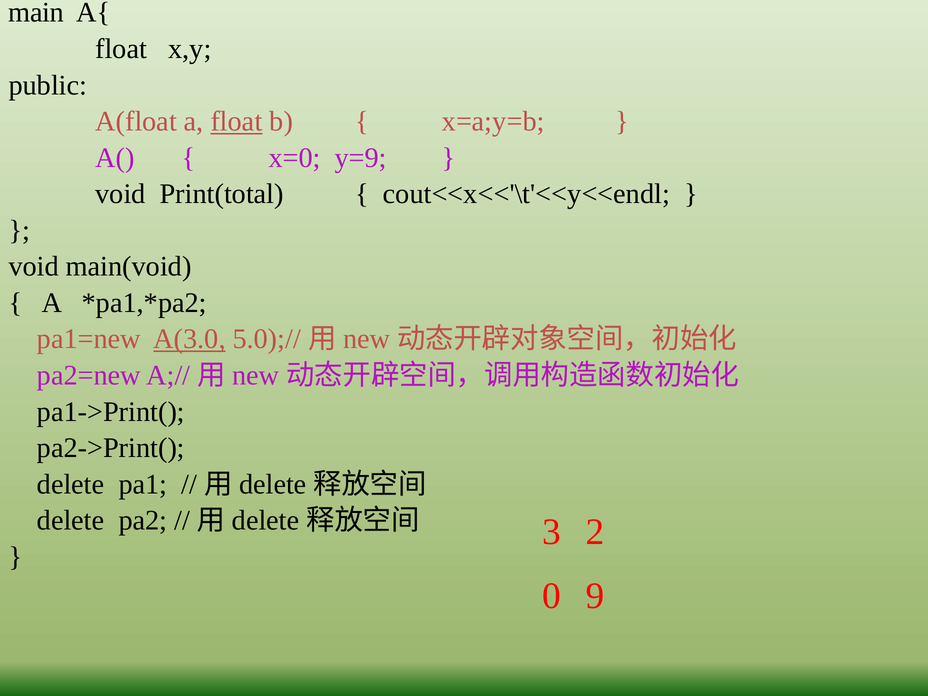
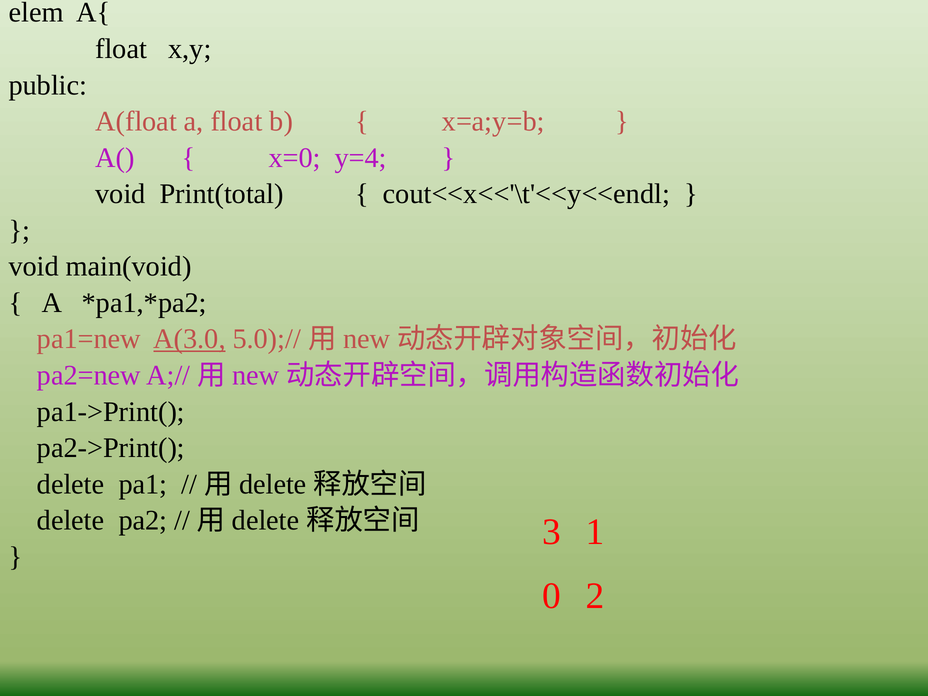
main: main -> elem (36, 13)
float underline: present -> none (236, 121)
y=9: y=9 -> y=4 (361, 158)
2: 2 -> 1 (595, 532)
9: 9 -> 2 (595, 596)
